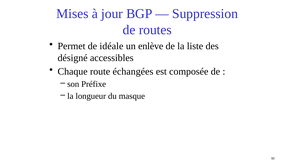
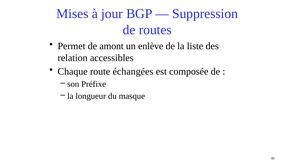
idéale: idéale -> amont (112, 46)
désigné: désigné -> relation (73, 58)
